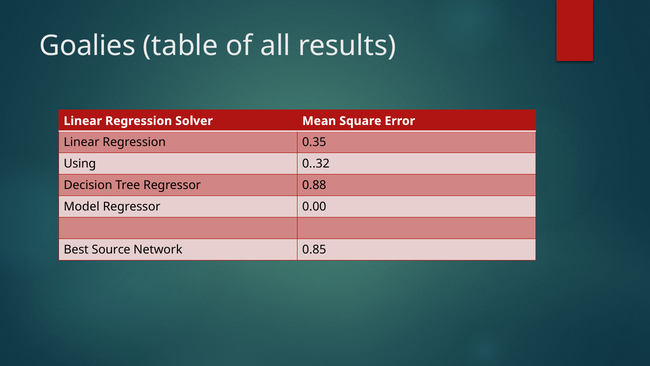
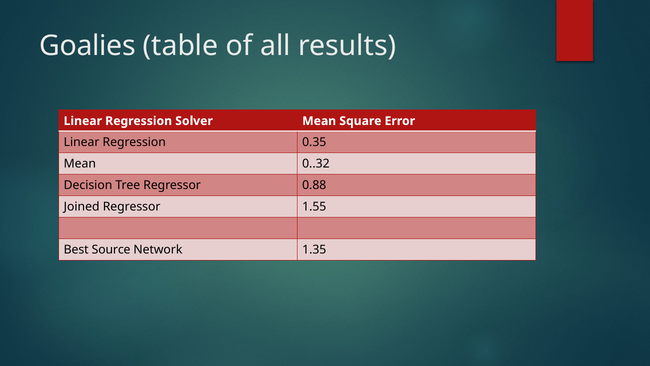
Using: Using -> Mean (80, 164)
Model: Model -> Joined (82, 207)
0.00: 0.00 -> 1.55 (314, 207)
0.85: 0.85 -> 1.35 (314, 250)
